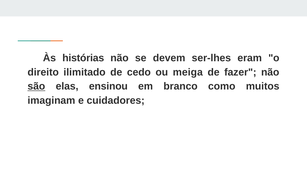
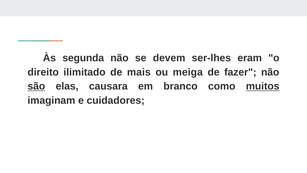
histórias: histórias -> segunda (83, 58)
cedo: cedo -> mais (139, 72)
ensinou: ensinou -> causara (108, 86)
muitos underline: none -> present (263, 86)
